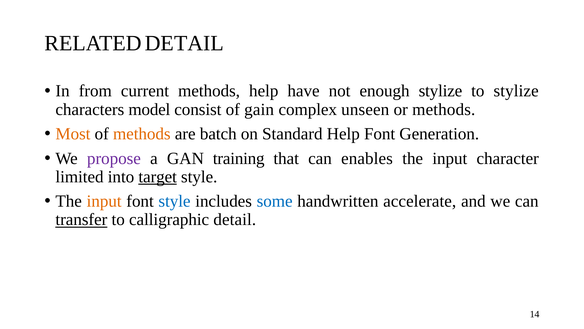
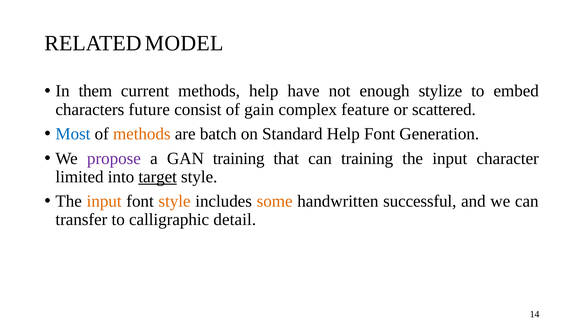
RELATED DETAIL: DETAIL -> MODEL (184, 43)
from: from -> them (95, 91)
to stylize: stylize -> embed (516, 91)
model: model -> future (149, 109)
unseen: unseen -> feature (365, 109)
or methods: methods -> scattered (444, 109)
Most colour: orange -> blue (73, 134)
can enables: enables -> training (367, 158)
style colour: blue -> orange (175, 201)
some colour: blue -> orange (275, 201)
accelerate: accelerate -> successful (420, 201)
transfer underline: present -> none (81, 219)
